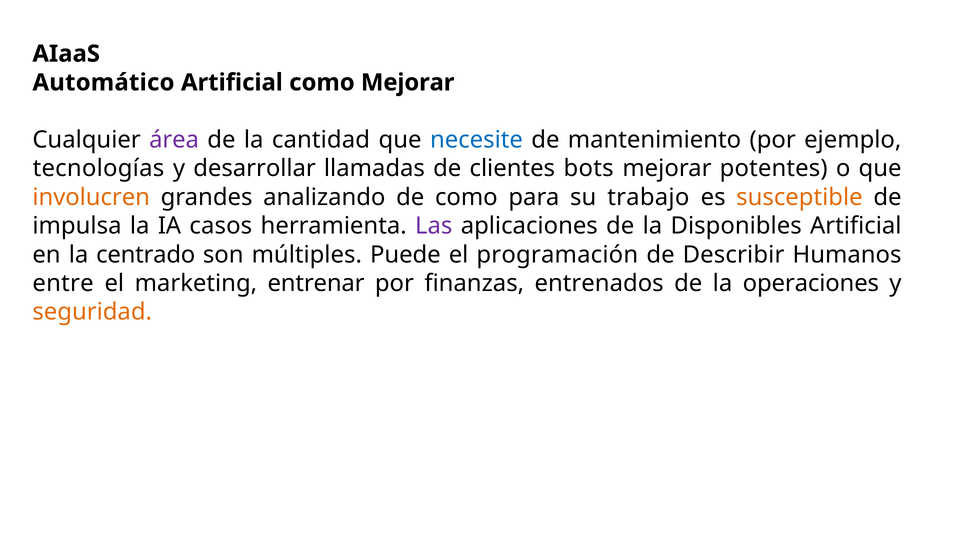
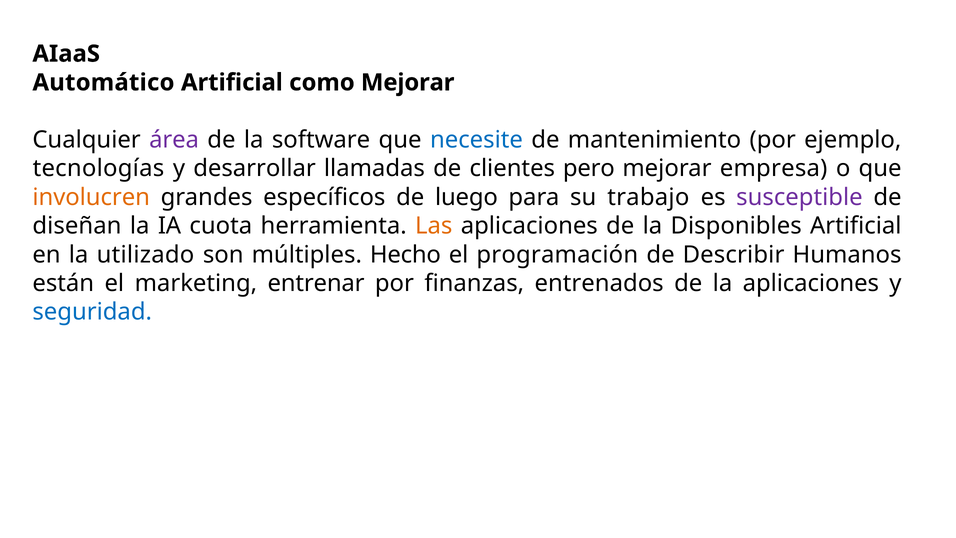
cantidad: cantidad -> software (321, 140)
bots: bots -> pero (589, 169)
potentes: potentes -> empresa (774, 169)
analizando: analizando -> específicos (324, 197)
de como: como -> luego (466, 197)
susceptible colour: orange -> purple (799, 197)
impulsa: impulsa -> diseñan (77, 226)
casos: casos -> cuota (221, 226)
Las colour: purple -> orange (434, 226)
centrado: centrado -> utilizado (145, 255)
Puede: Puede -> Hecho (405, 255)
entre: entre -> están (63, 283)
la operaciones: operaciones -> aplicaciones (811, 283)
seguridad colour: orange -> blue (92, 312)
